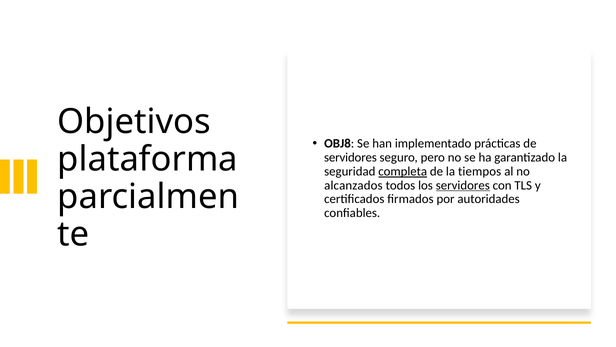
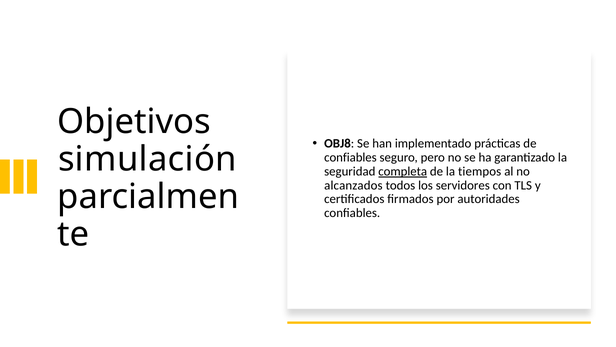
plataforma: plataforma -> simulación (147, 159)
servidores: servidores -> confiables (350, 157)
servidores underline: present -> none (463, 185)
